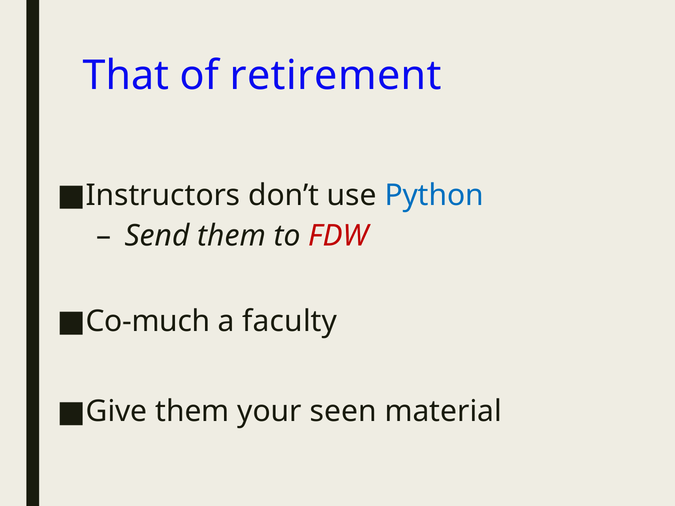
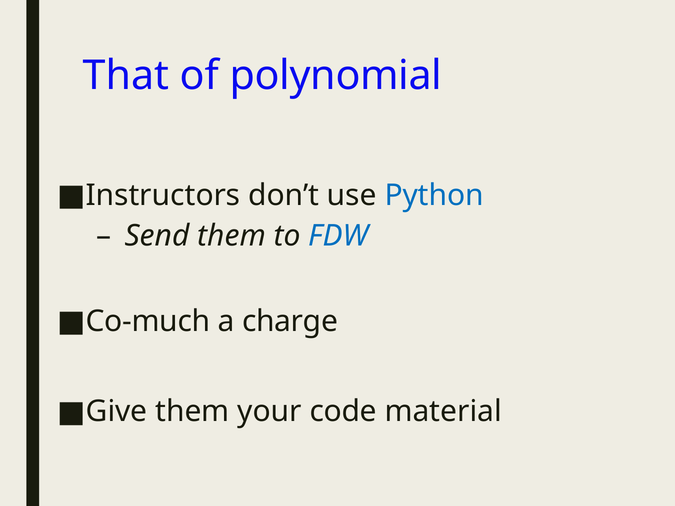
retirement: retirement -> polynomial (336, 76)
FDW colour: red -> blue (338, 236)
faculty: faculty -> charge (290, 321)
seen: seen -> code (343, 412)
